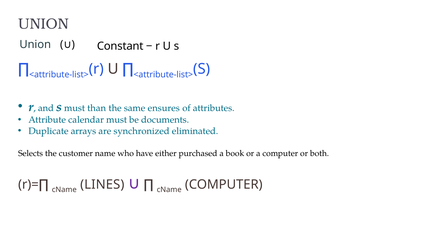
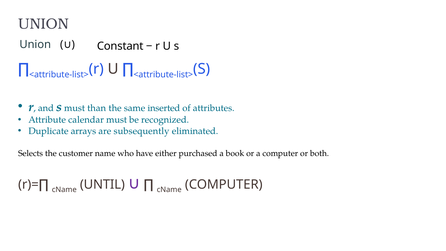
ensures: ensures -> inserted (164, 108)
documents: documents -> recognized (165, 120)
synchronized: synchronized -> subsequently (142, 131)
LINES: LINES -> UNTIL (102, 184)
